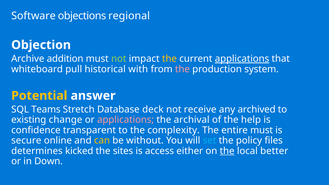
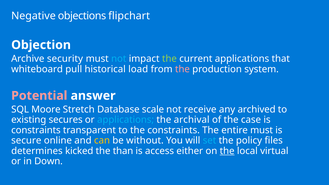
Software: Software -> Negative (33, 16)
regional: regional -> flipchart (129, 16)
addition: addition -> security (65, 59)
not colour: light green -> light blue (119, 59)
the colour: yellow -> light green (169, 59)
applications underline: present -> none (242, 59)
with: with -> load (138, 69)
Potential colour: yellow -> pink (39, 96)
Teams: Teams -> Moore (46, 110)
deck: deck -> scale (153, 110)
change: change -> secures (66, 120)
applications colour: pink -> light blue (126, 120)
help: help -> case (251, 120)
confidence: confidence -> constraints (36, 130)
the complexity: complexity -> constraints (174, 130)
sites: sites -> than (123, 151)
better: better -> virtual (274, 151)
